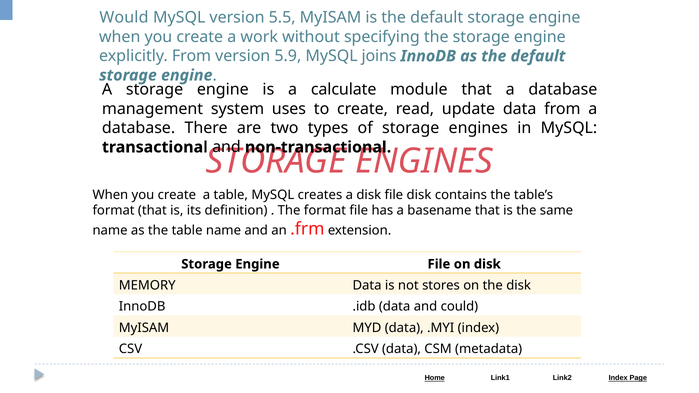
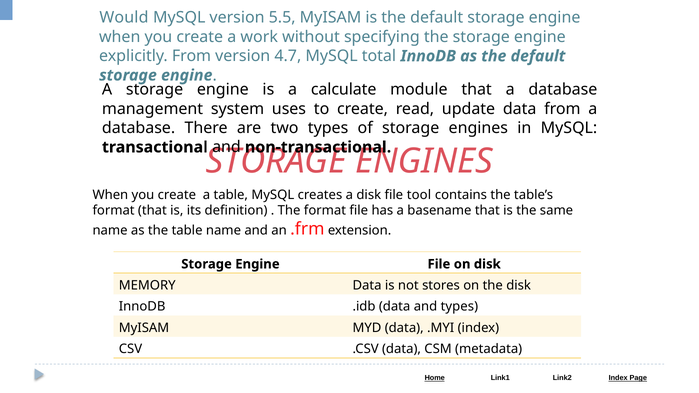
5.9: 5.9 -> 4.7 (288, 56)
joins: joins -> total (379, 56)
file disk: disk -> tool (419, 195)
and could: could -> types (459, 307)
